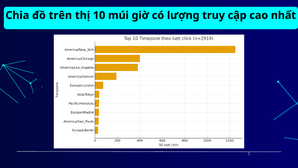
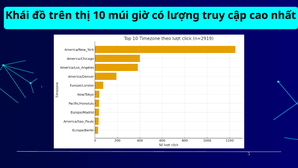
Chia: Chia -> Khái (17, 15)
